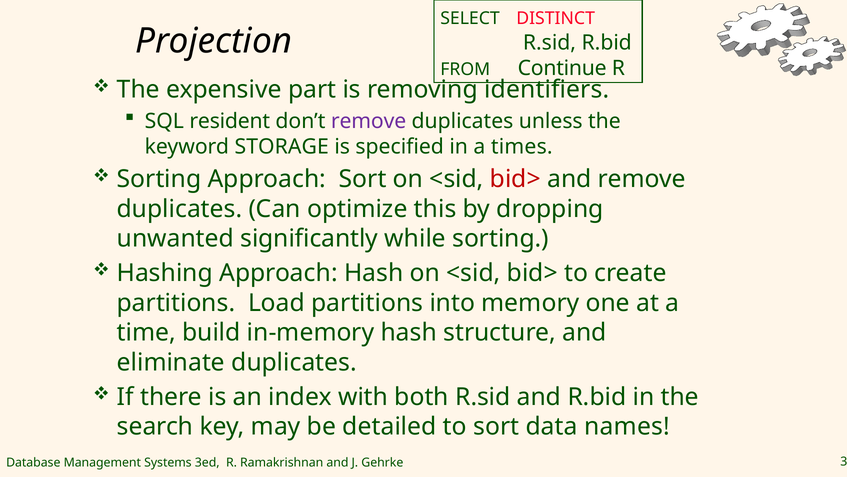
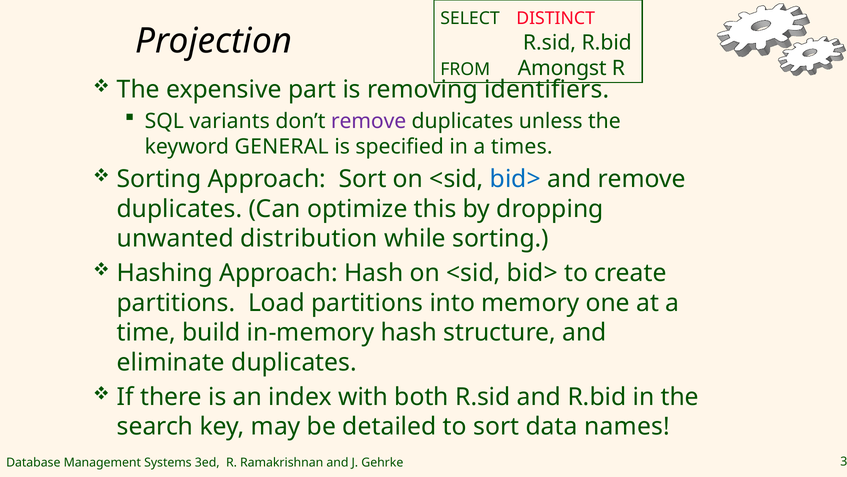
Continue: Continue -> Amongst (562, 68)
resident: resident -> variants (230, 121)
STORAGE: STORAGE -> GENERAL (282, 146)
bid> colour: red -> blue (515, 179)
significantly: significantly -> distribution (309, 238)
